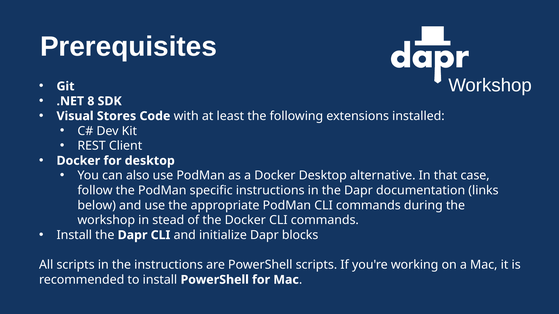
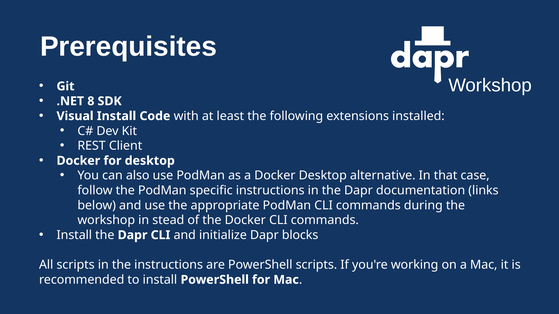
Visual Stores: Stores -> Install (117, 116)
